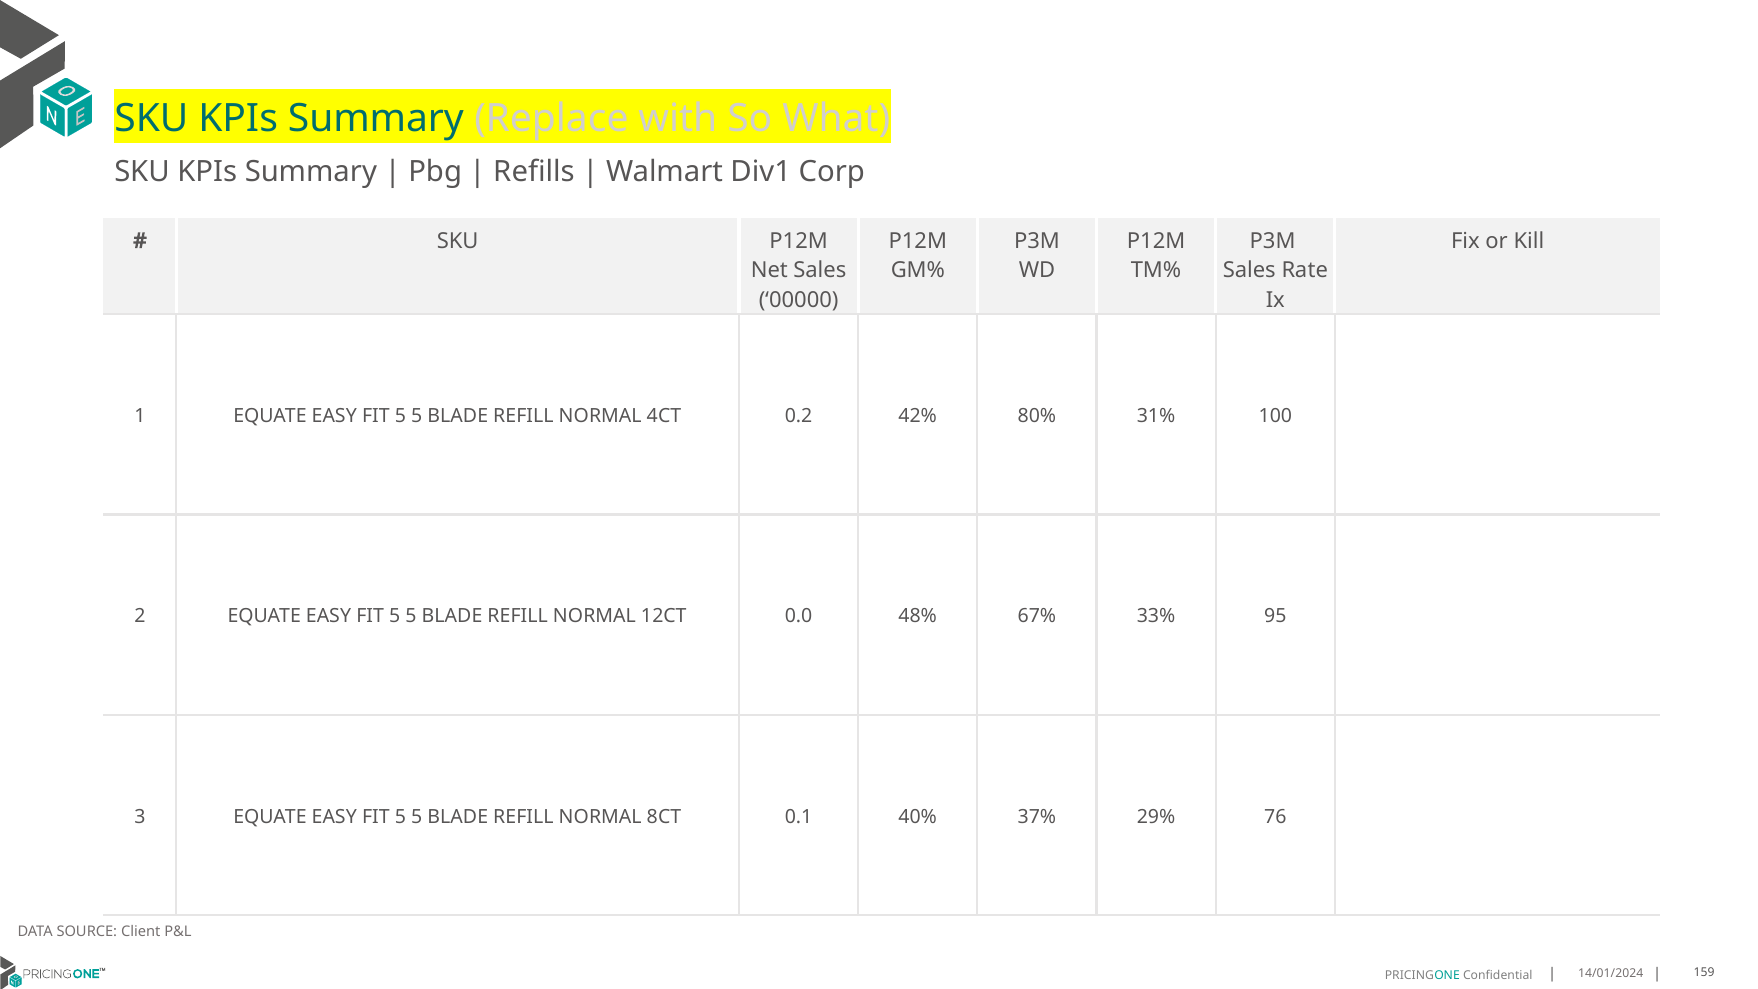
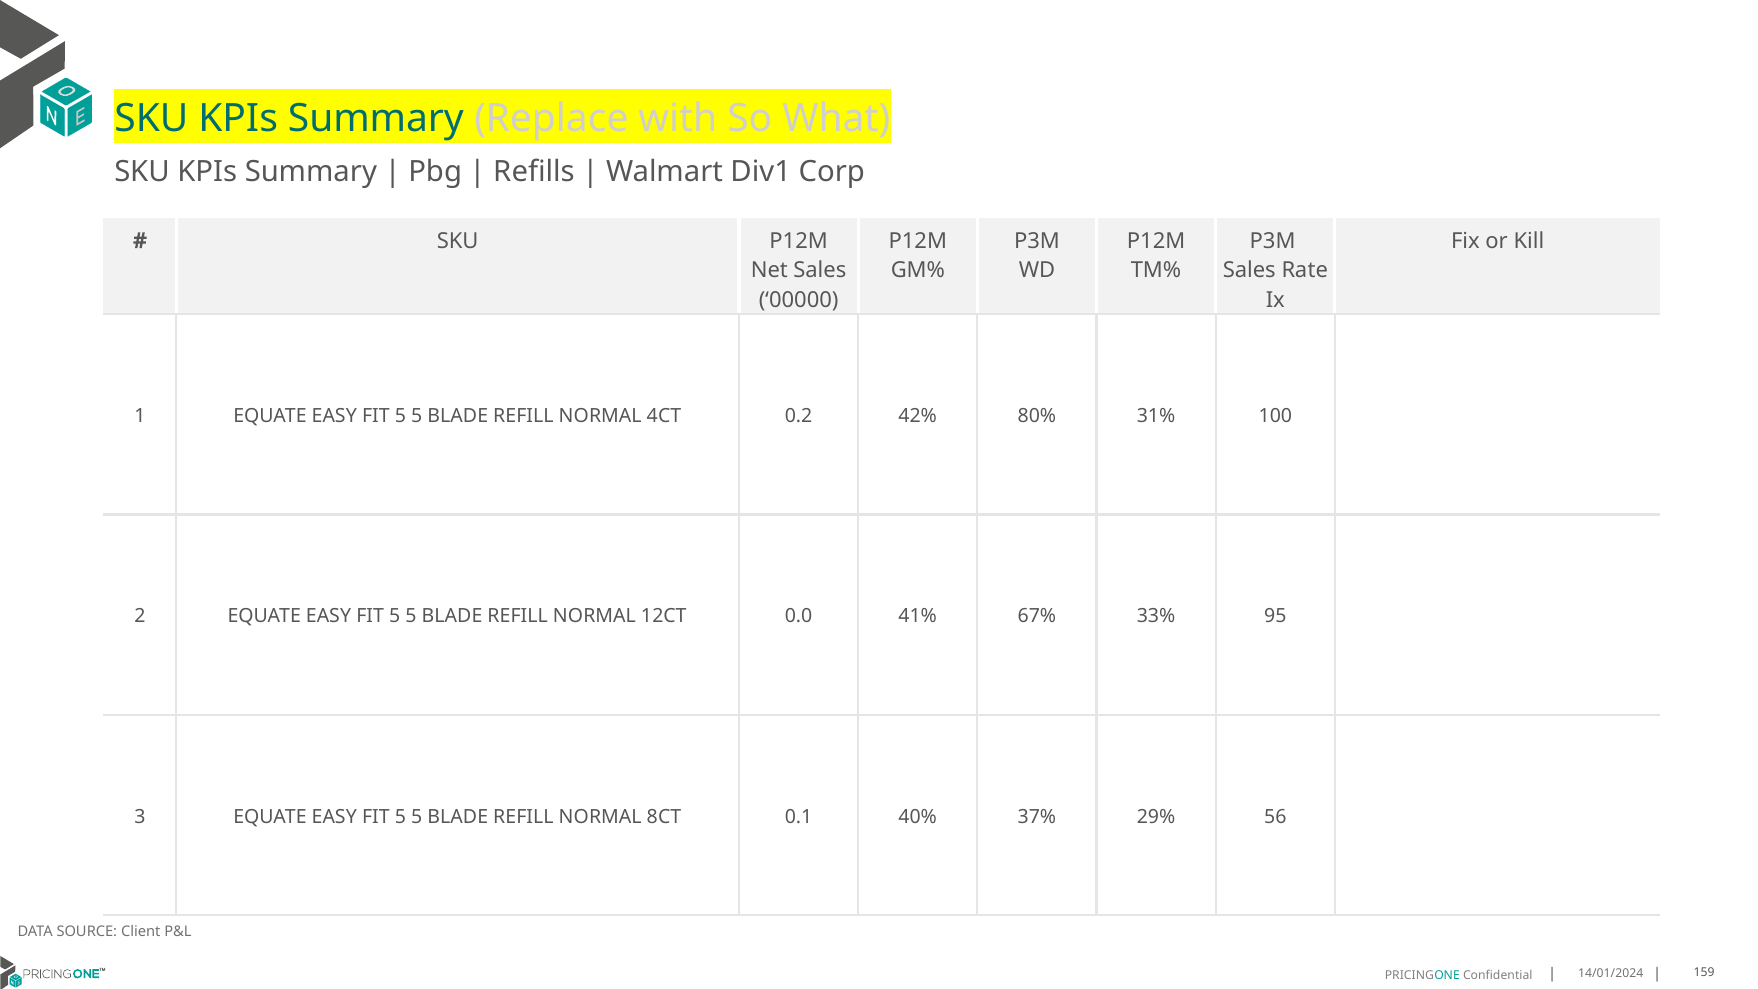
48%: 48% -> 41% (918, 616)
76: 76 -> 56 (1275, 816)
